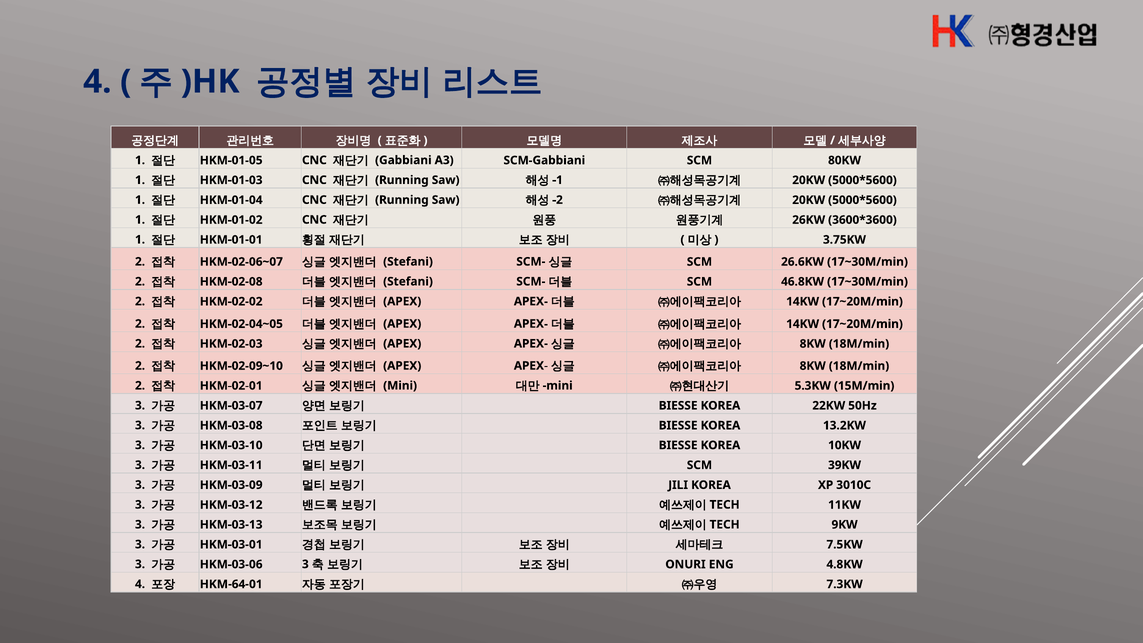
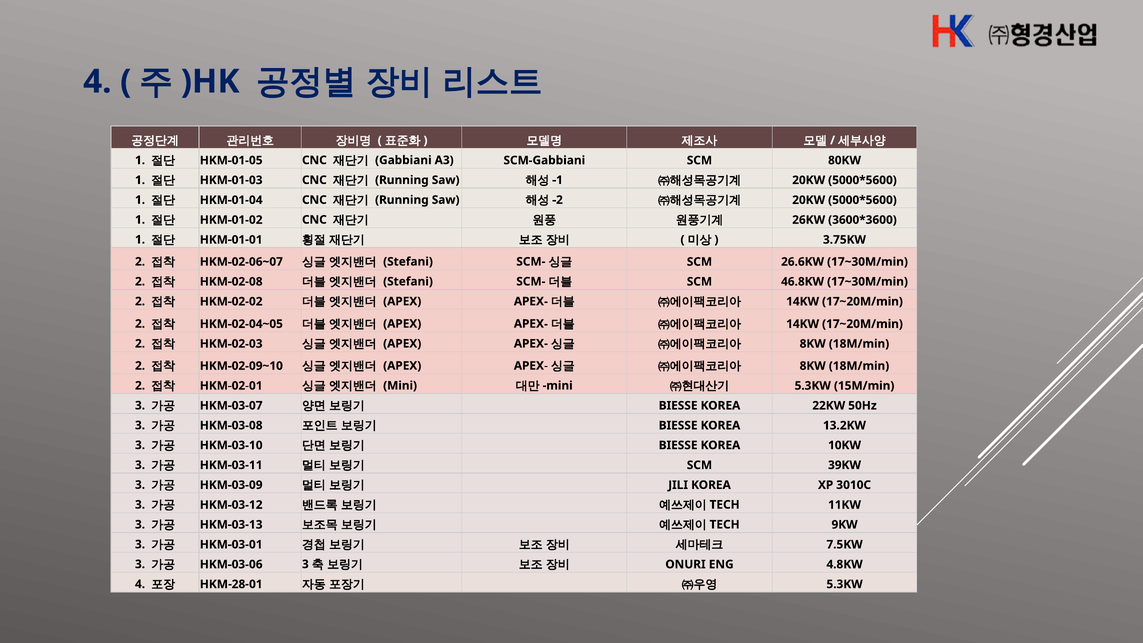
HKM-64-01: HKM-64-01 -> HKM-28-01 (231, 584)
7.3KW: 7.3KW -> 5.3KW (845, 584)
